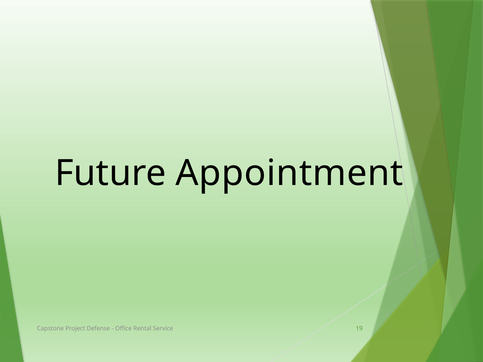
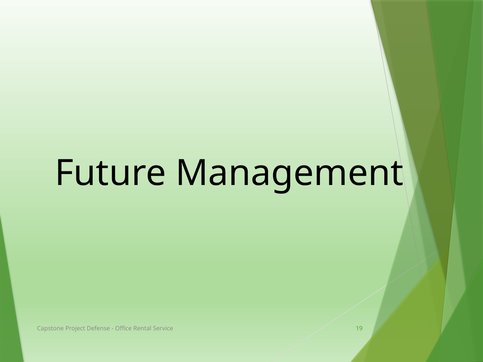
Appointment: Appointment -> Management (290, 173)
